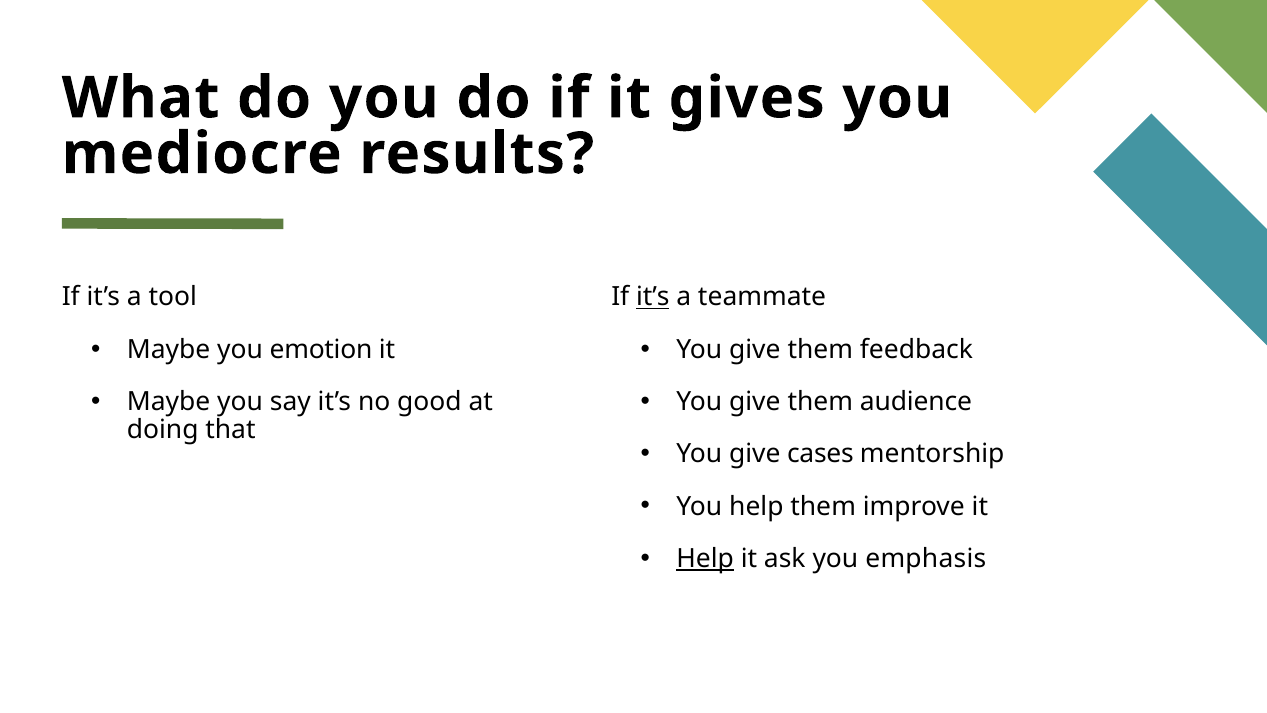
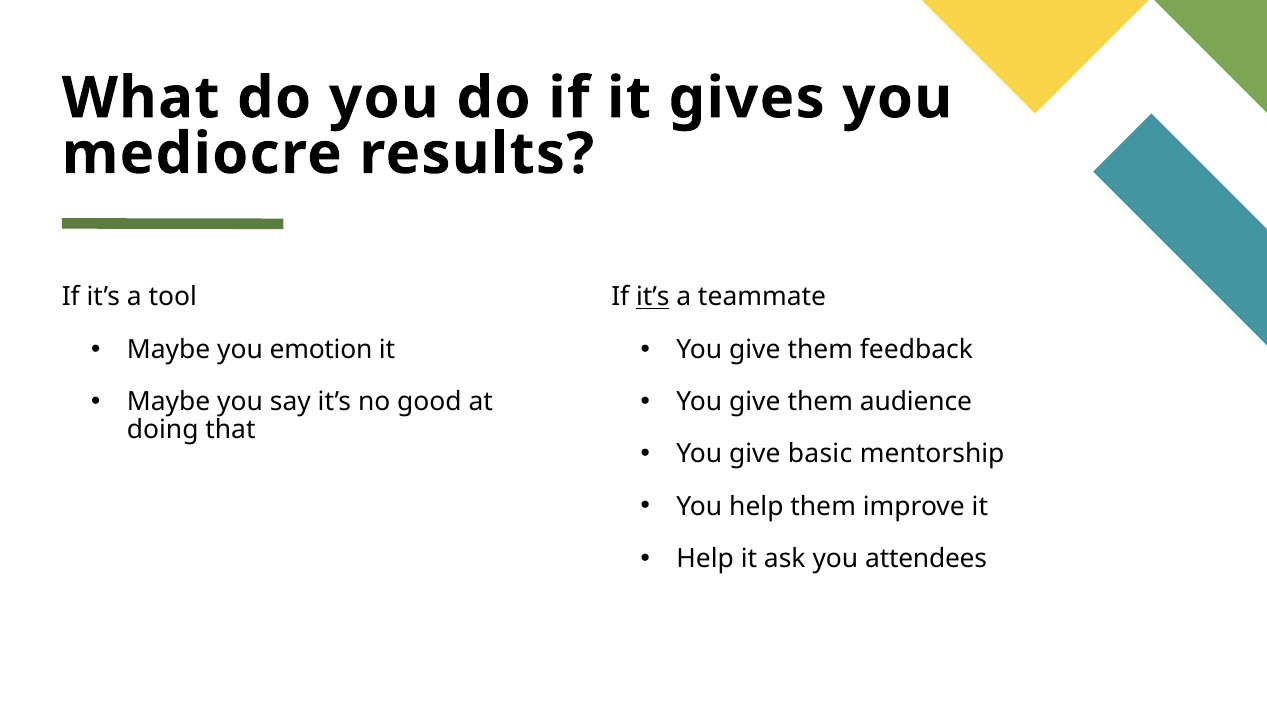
cases: cases -> basic (820, 454)
Help underline: present -> none (705, 558)
emphasis: emphasis -> attendees (926, 558)
